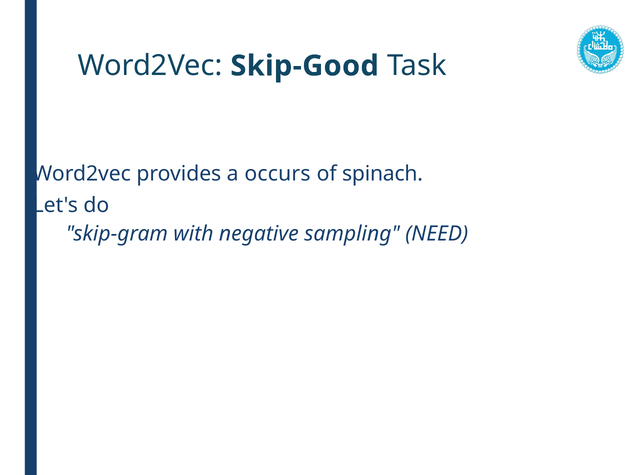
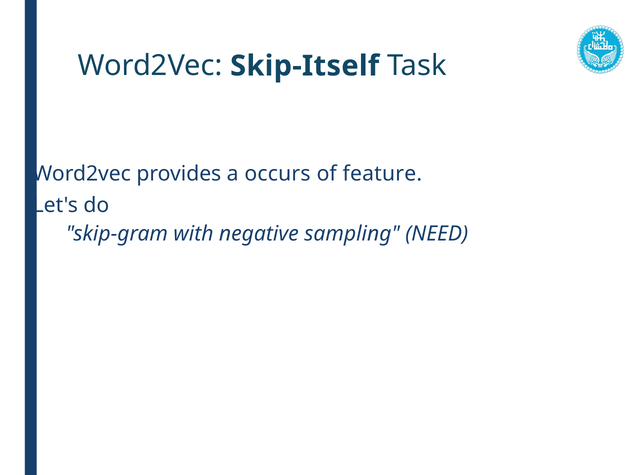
Skip-Good: Skip-Good -> Skip-Itself (305, 66)
spinach: spinach -> feature (382, 174)
